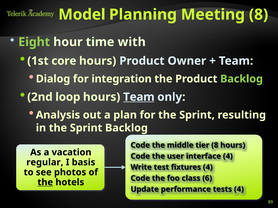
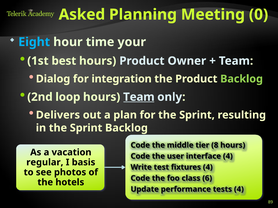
Model: Model -> Asked (82, 15)
Meeting 8: 8 -> 0 (259, 15)
Eight colour: light green -> light blue (34, 42)
with: with -> your (132, 42)
core: core -> best (64, 61)
Analysis: Analysis -> Delivers (58, 115)
the underline: present -> none (45, 183)
